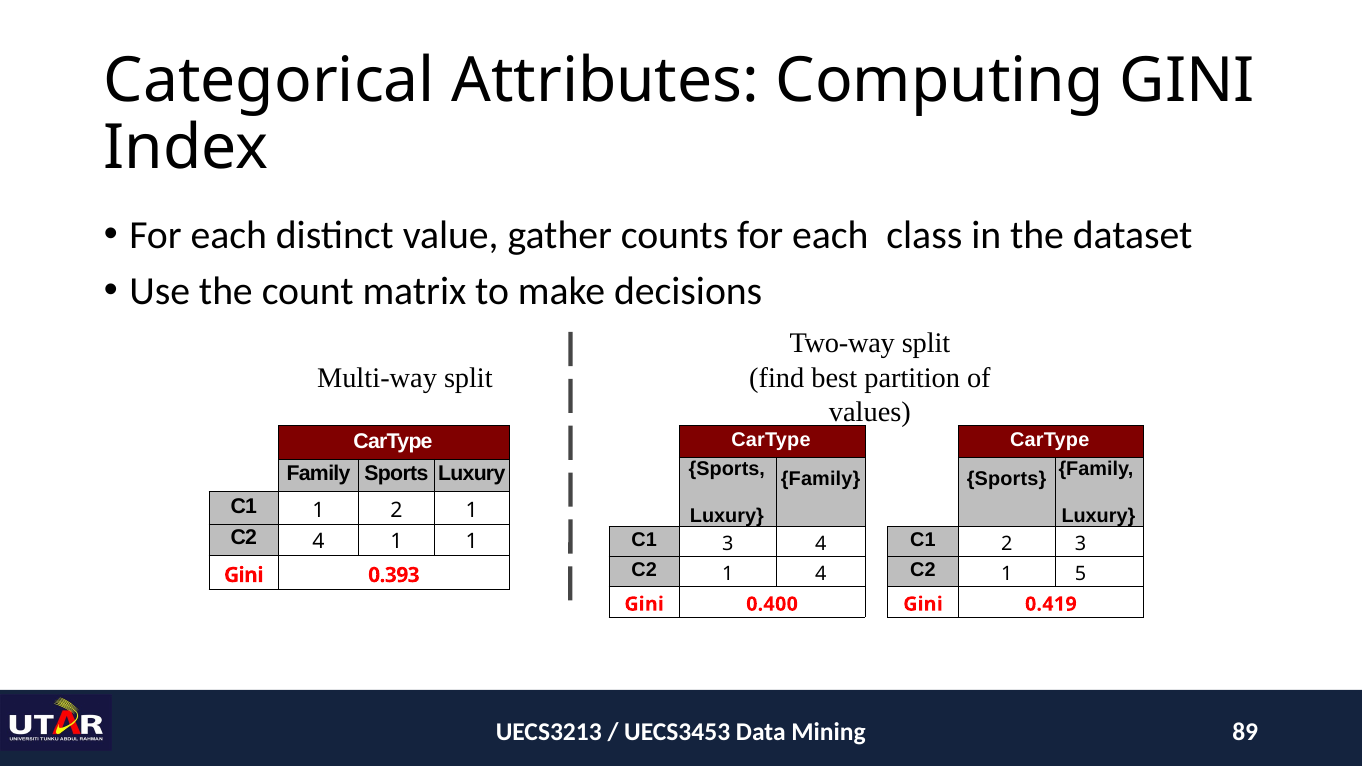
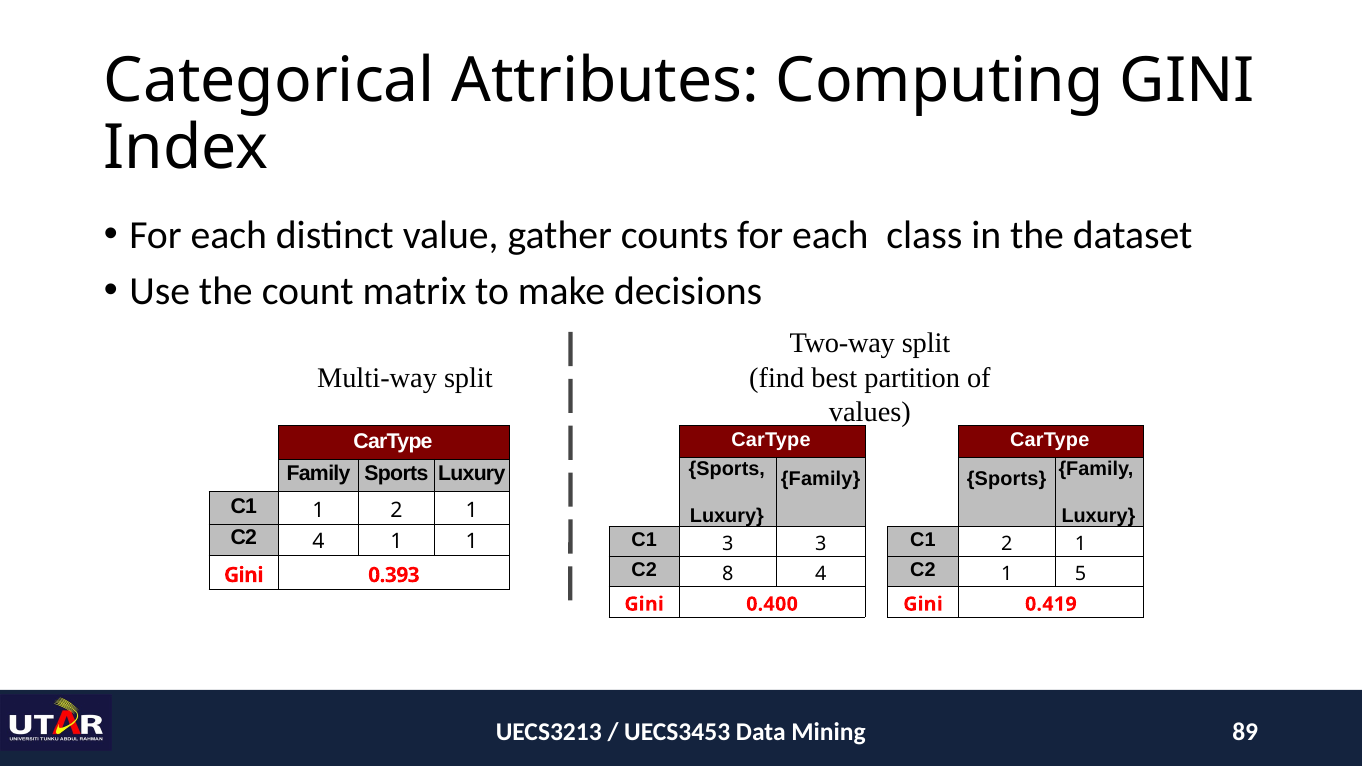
3 4: 4 -> 3 (821, 544)
C1 2 3: 3 -> 1 (1081, 544)
1: 1 -> 8 (728, 574)
